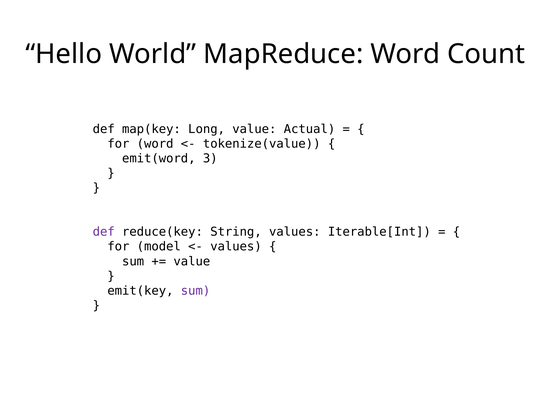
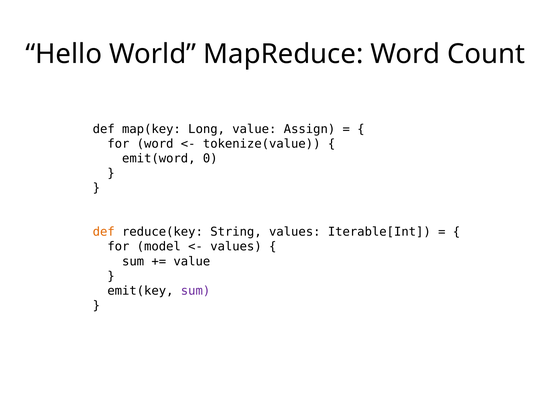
Actual: Actual -> Assign (309, 129)
3: 3 -> 0 (210, 159)
def colour: purple -> orange (104, 232)
